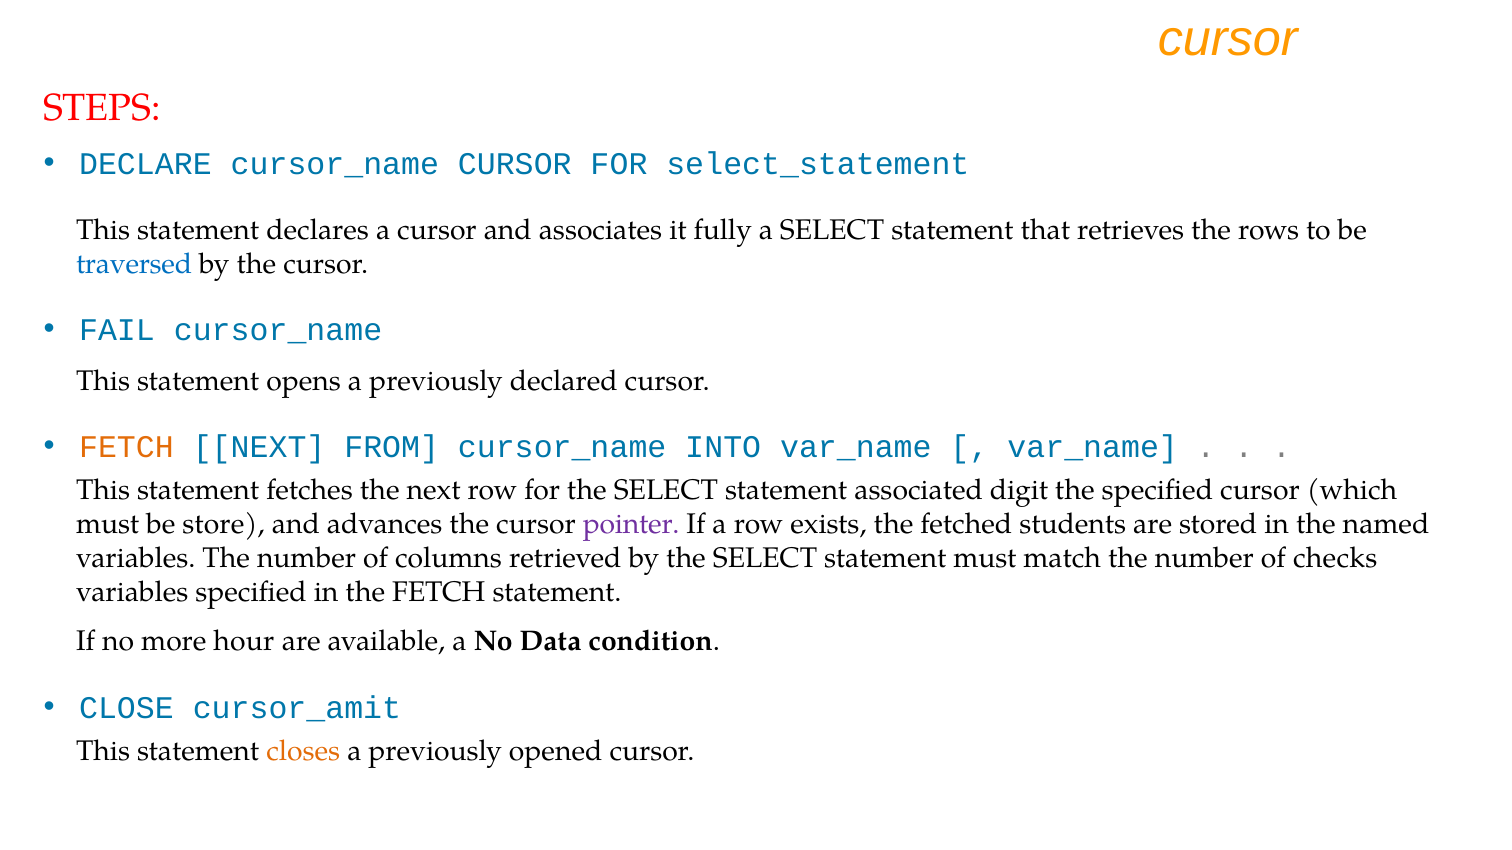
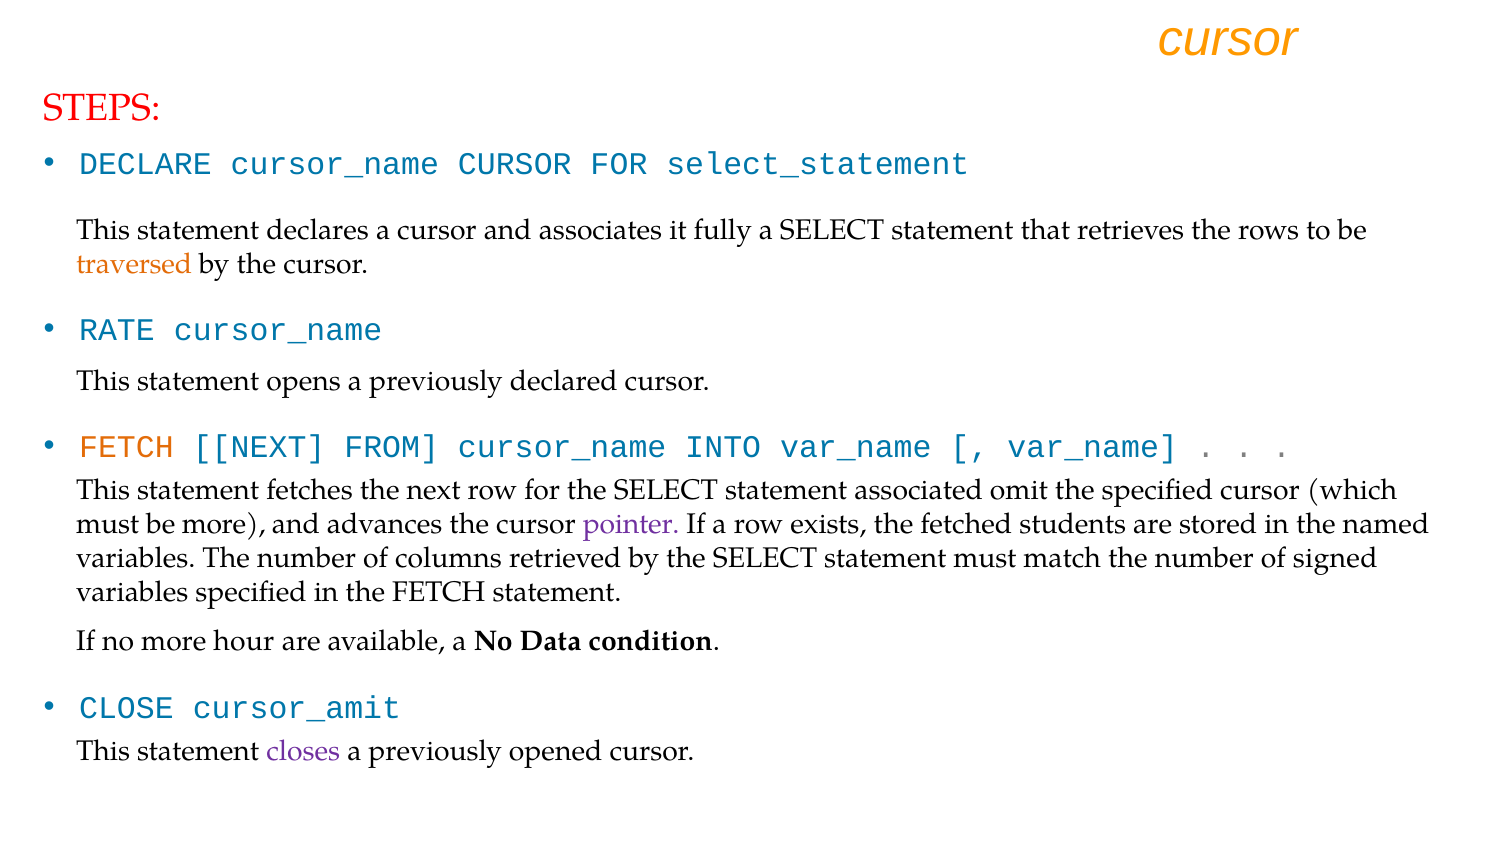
traversed colour: blue -> orange (134, 264)
FAIL: FAIL -> RATE (117, 330)
digit: digit -> omit (1019, 491)
be store: store -> more (224, 525)
checks: checks -> signed (1335, 559)
closes colour: orange -> purple (303, 751)
